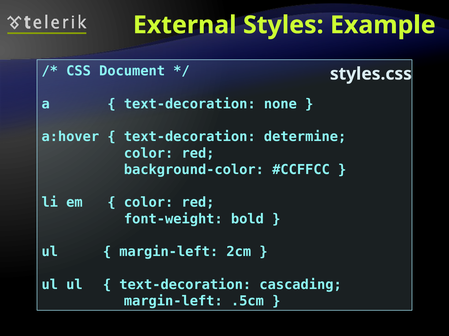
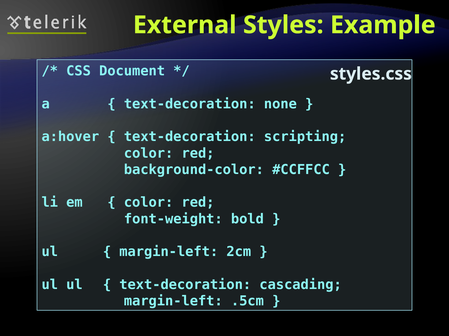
determine: determine -> scripting (305, 137)
